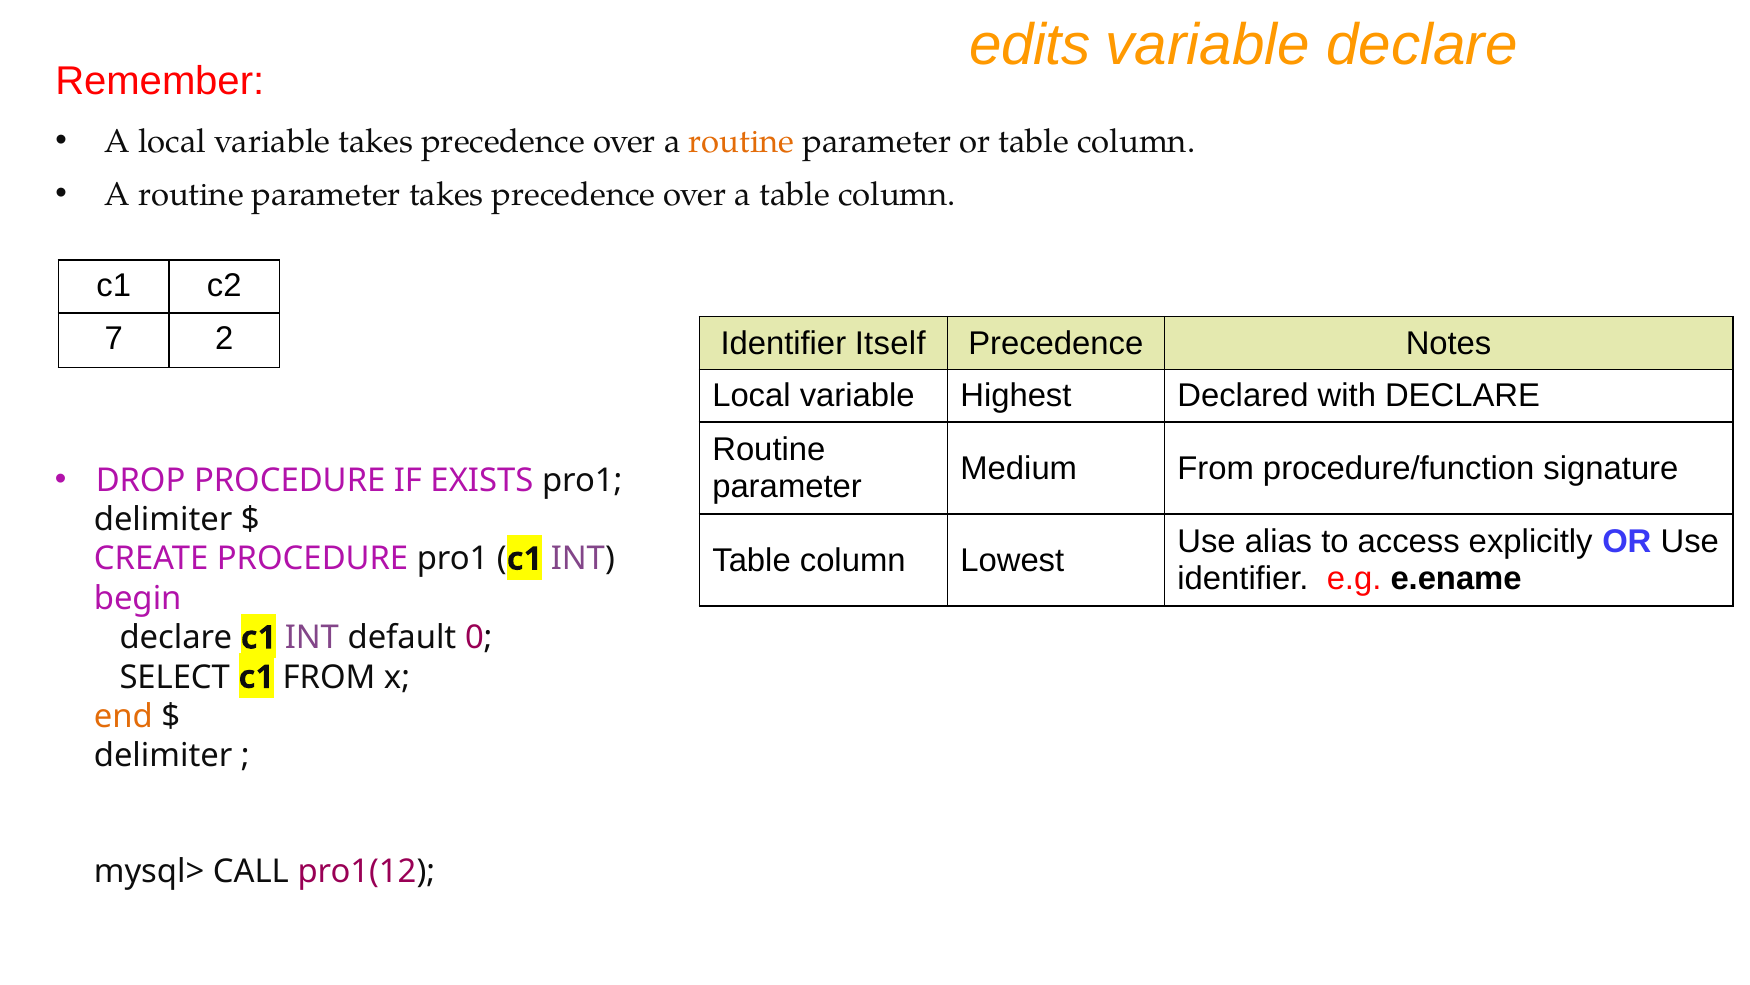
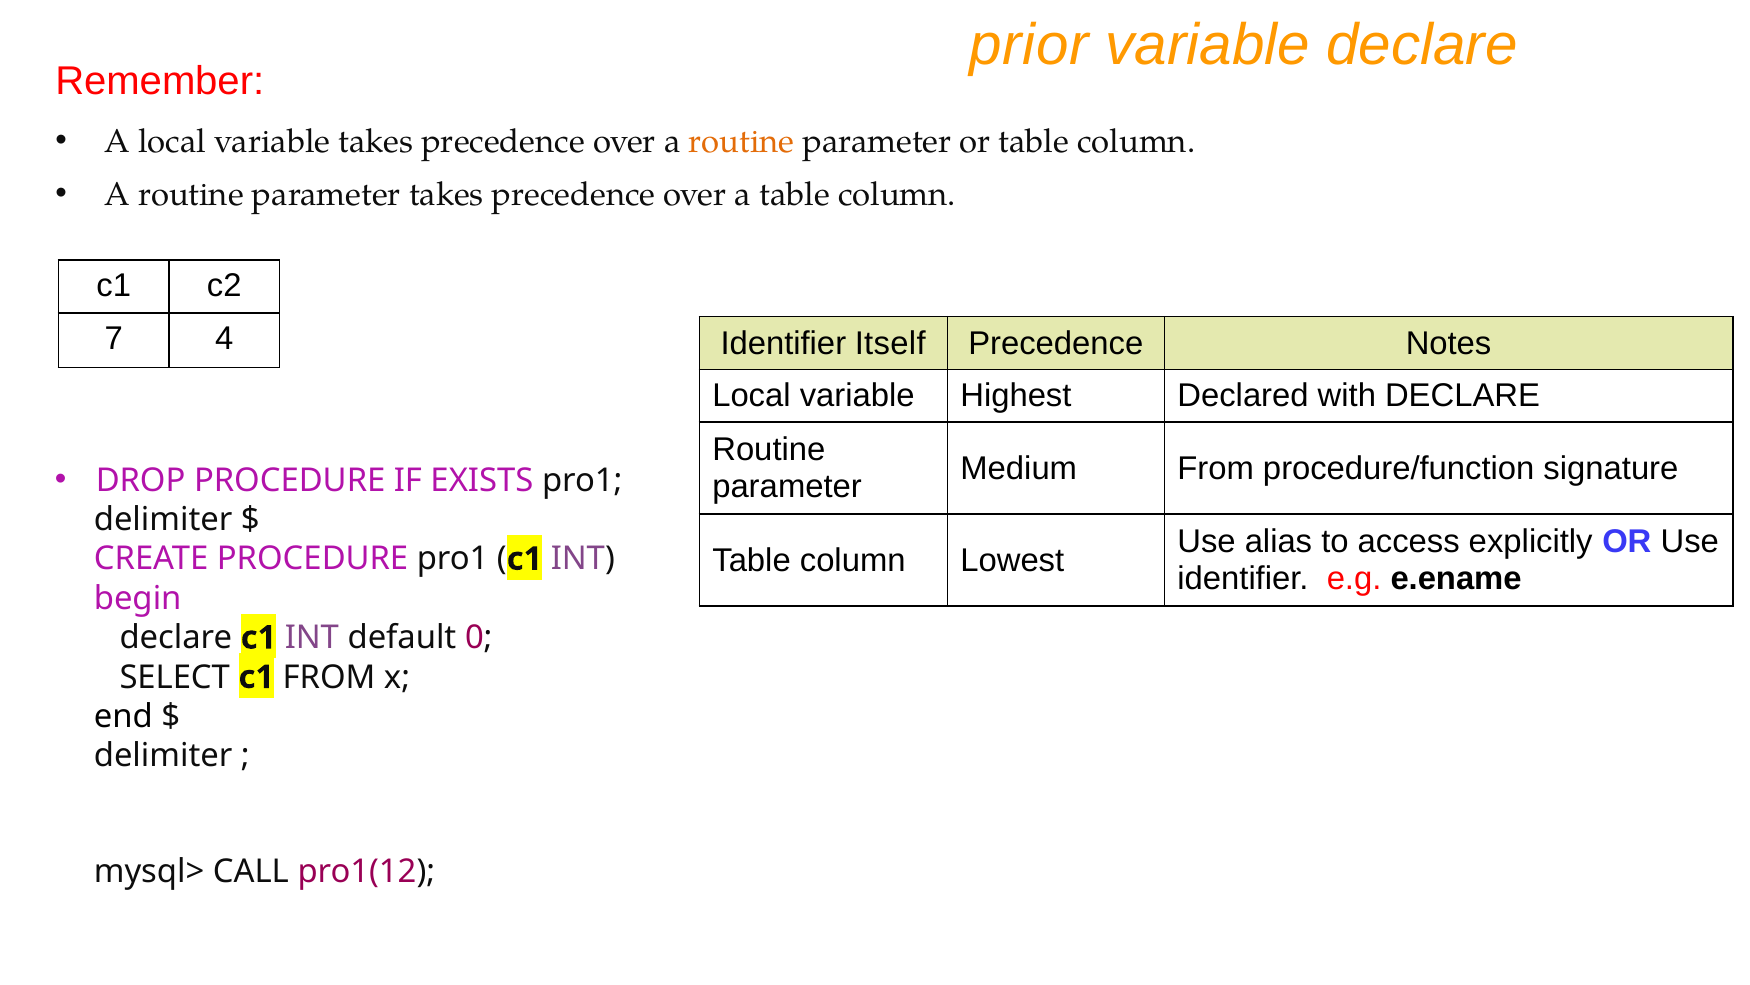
edits: edits -> prior (1029, 46)
2: 2 -> 4 (224, 338)
end colour: orange -> black (123, 716)
